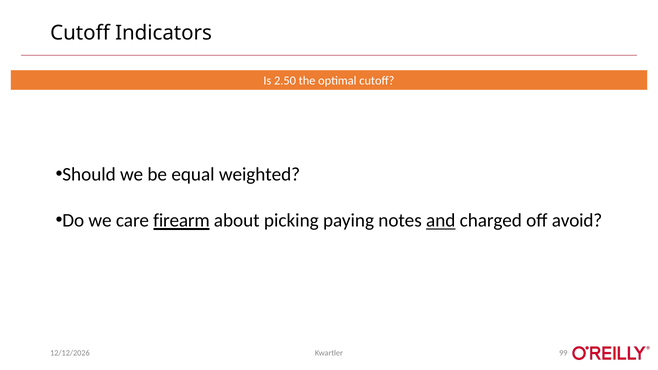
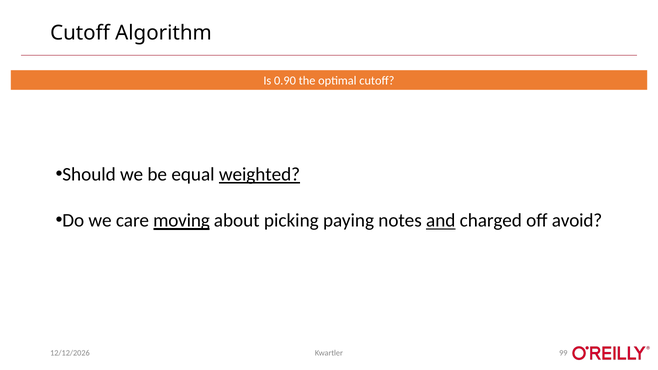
Indicators: Indicators -> Algorithm (164, 33)
2.50: 2.50 -> 0.90 (285, 81)
weighted underline: none -> present (259, 175)
firearm: firearm -> moving (181, 221)
